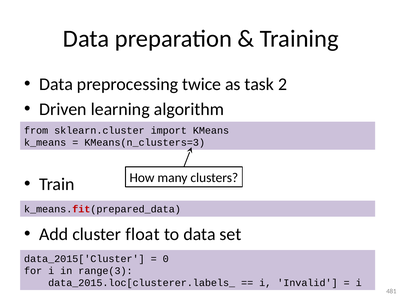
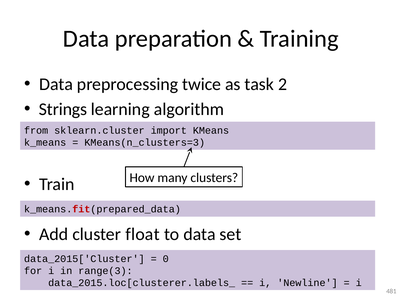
Driven: Driven -> Strings (63, 109)
Invalid: Invalid -> Newline (307, 283)
